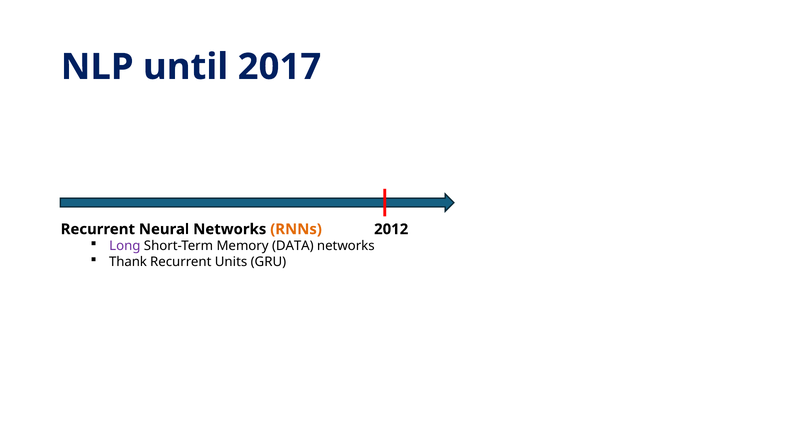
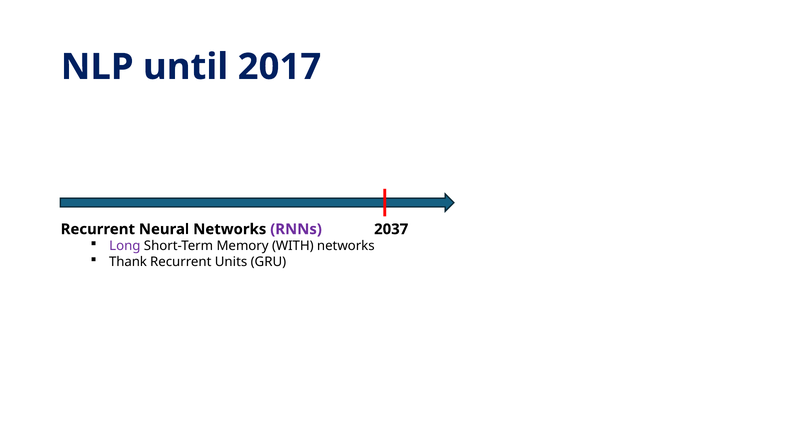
RNNs colour: orange -> purple (296, 229)
2012: 2012 -> 2037 (391, 229)
DATA: DATA -> WITH (293, 246)
